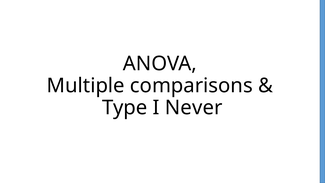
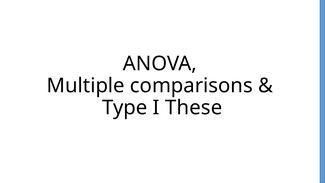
Never: Never -> These (194, 108)
